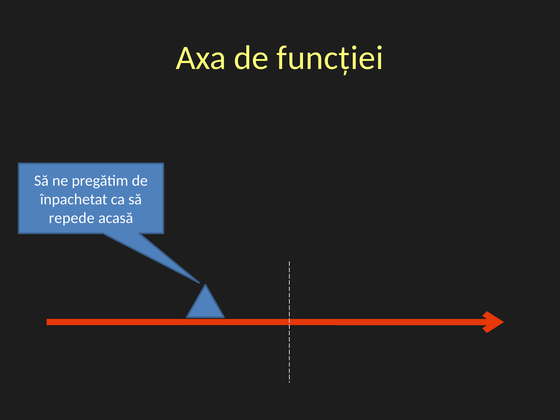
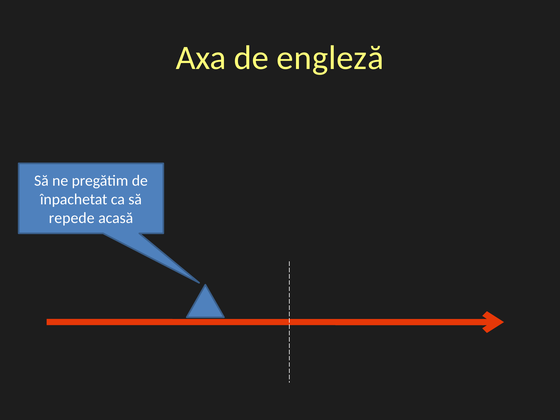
funcției: funcției -> engleză (330, 58)
